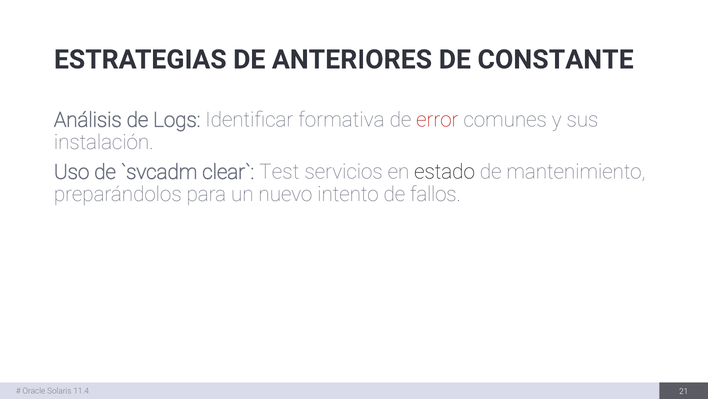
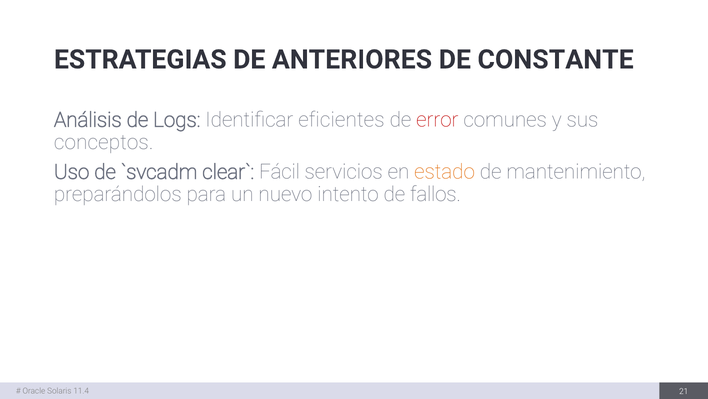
formativa: formativa -> eficientes (341, 120)
instalación: instalación -> conceptos (104, 142)
Test: Test -> Fácil (279, 172)
estado colour: black -> orange (445, 172)
